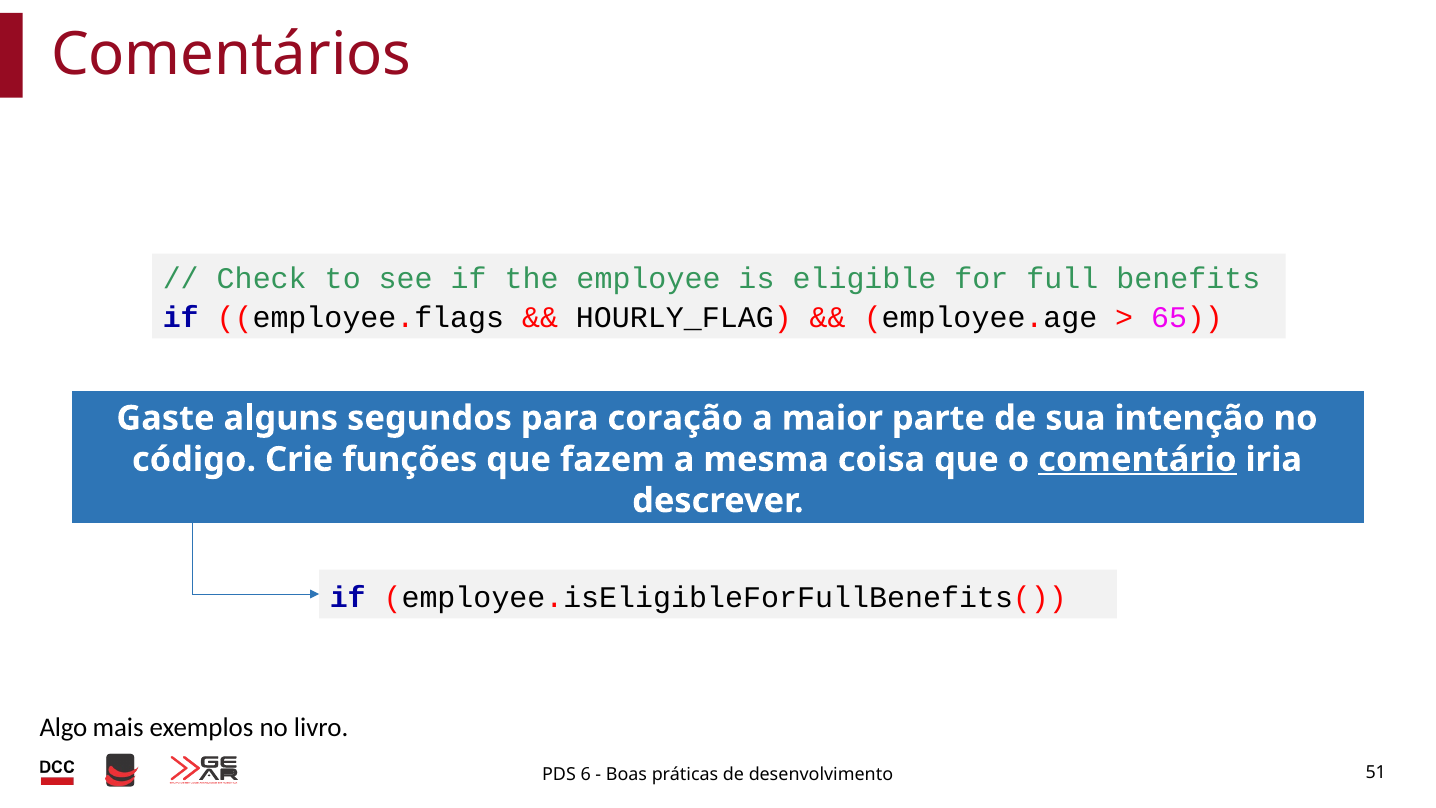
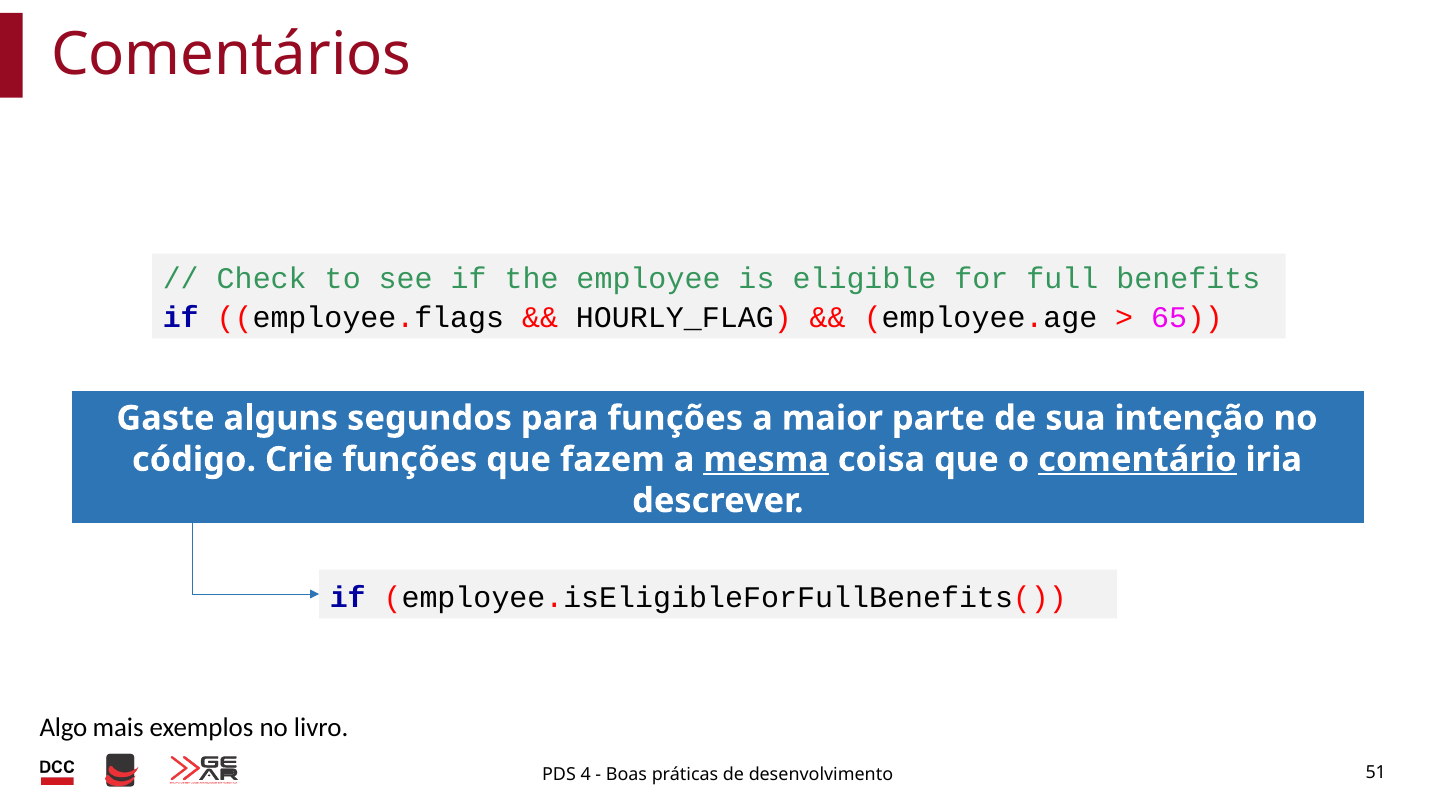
para coração: coração -> funções (675, 418)
mesma underline: none -> present (766, 459)
6: 6 -> 4 (586, 774)
